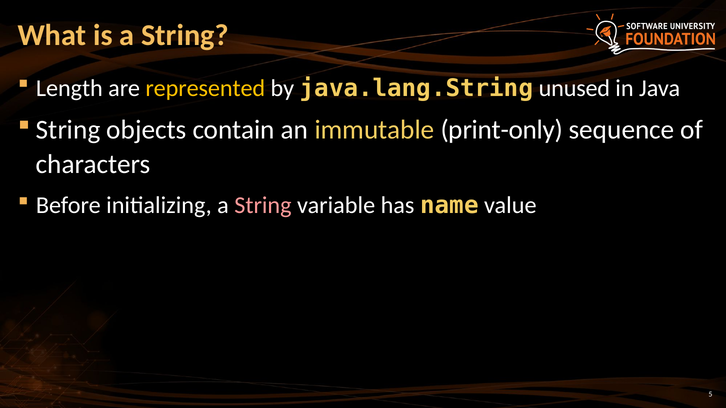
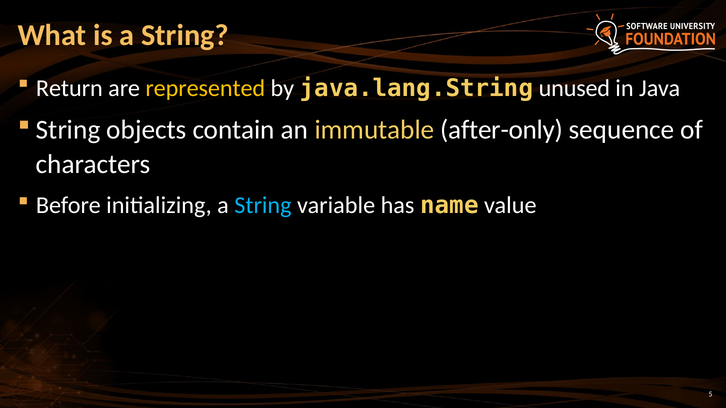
Length: Length -> Return (69, 88)
print-only: print-only -> after-only (502, 130)
String colour: pink -> light blue (263, 206)
